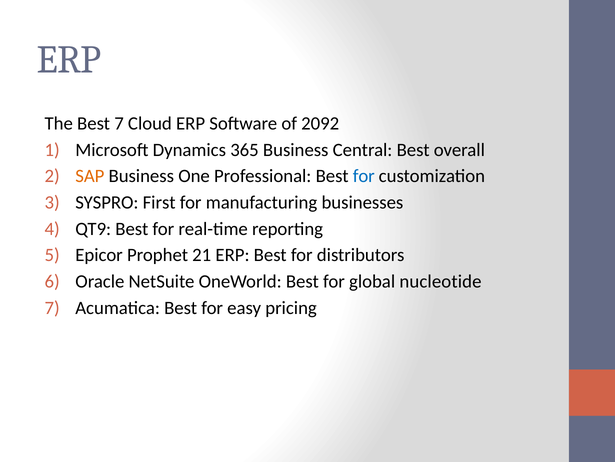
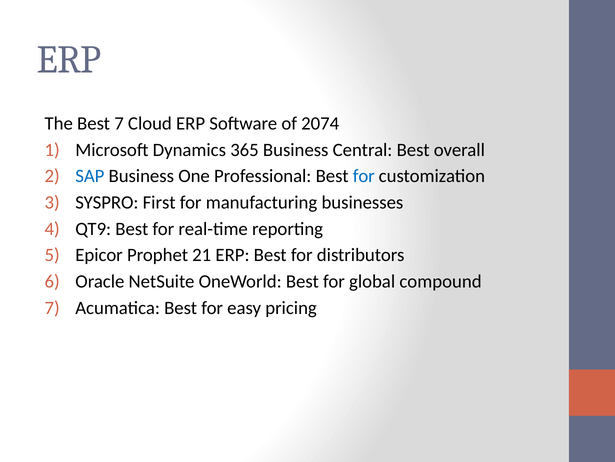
2092: 2092 -> 2074 (320, 123)
SAP colour: orange -> blue (90, 176)
nucleotide: nucleotide -> compound (441, 281)
